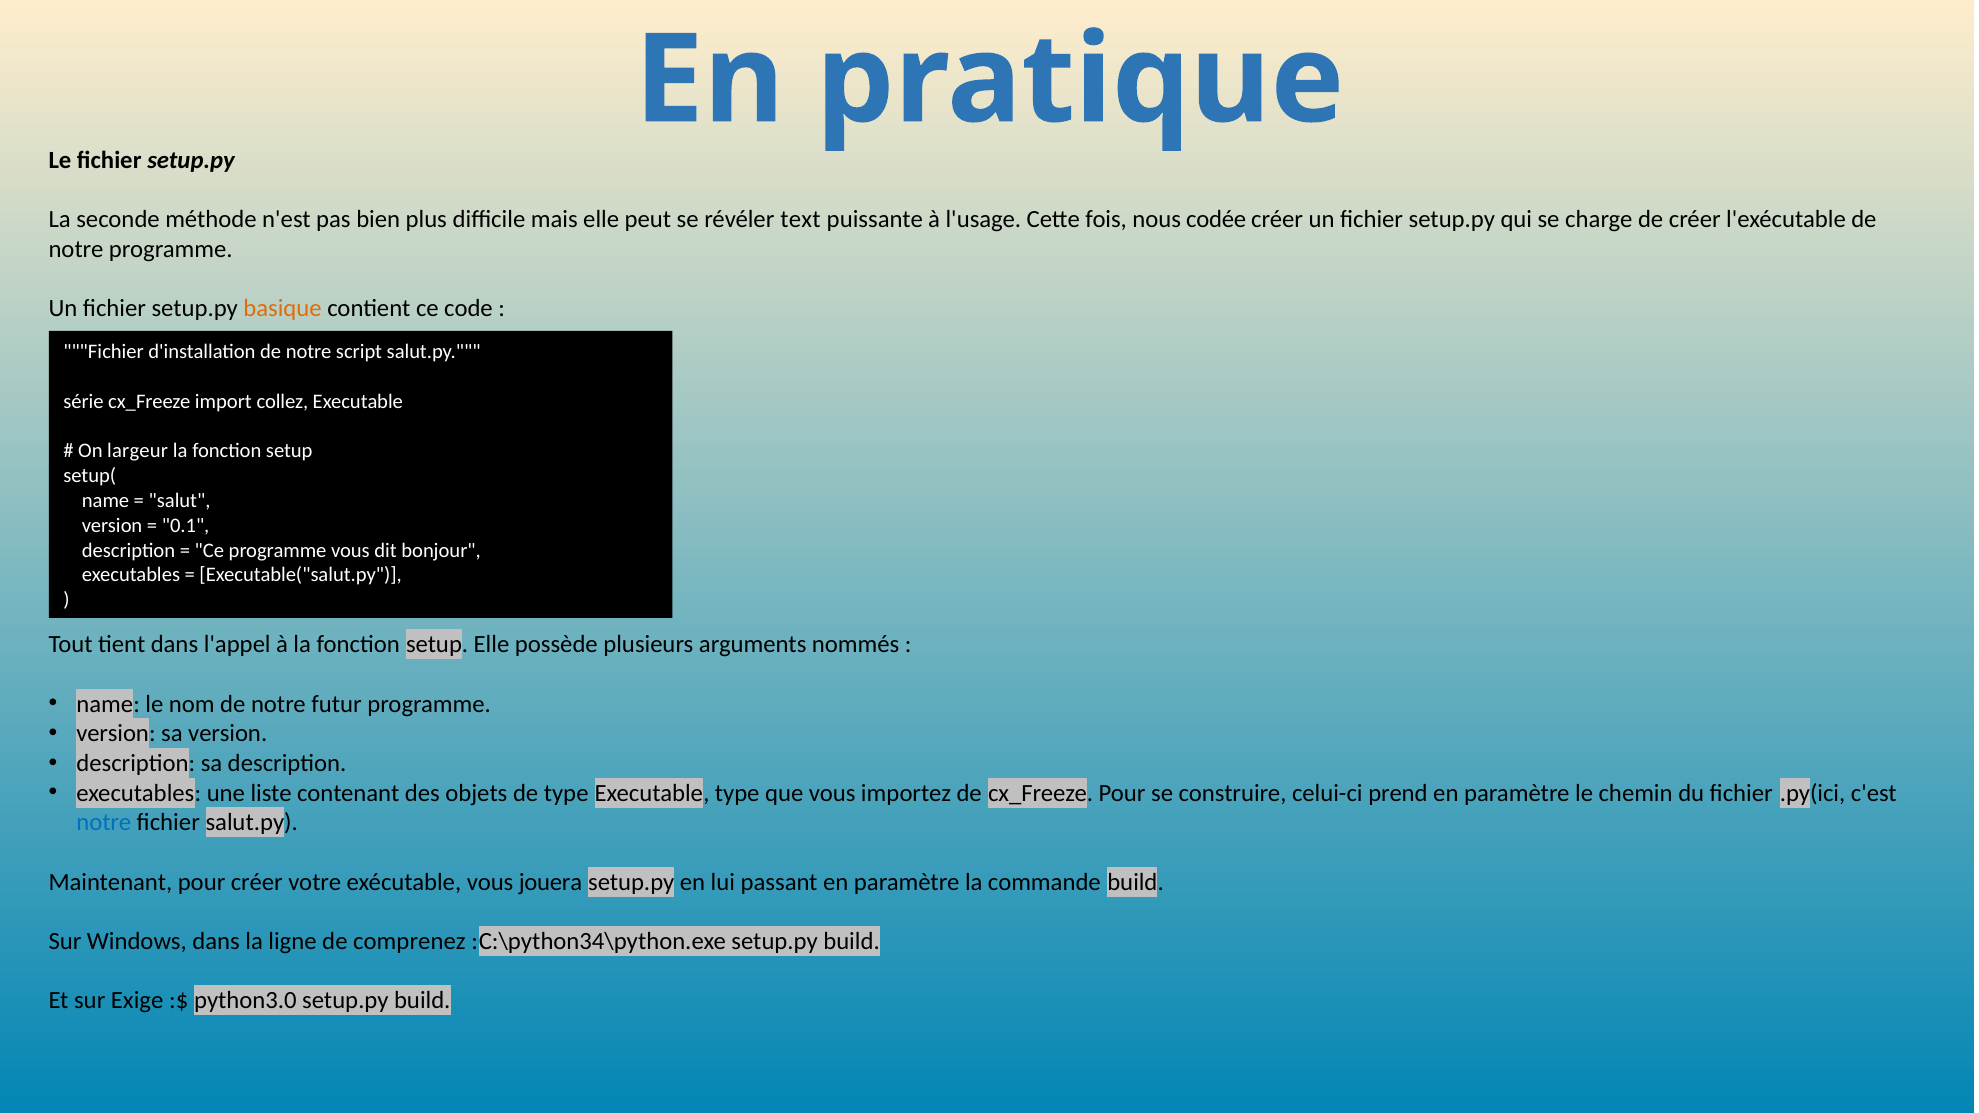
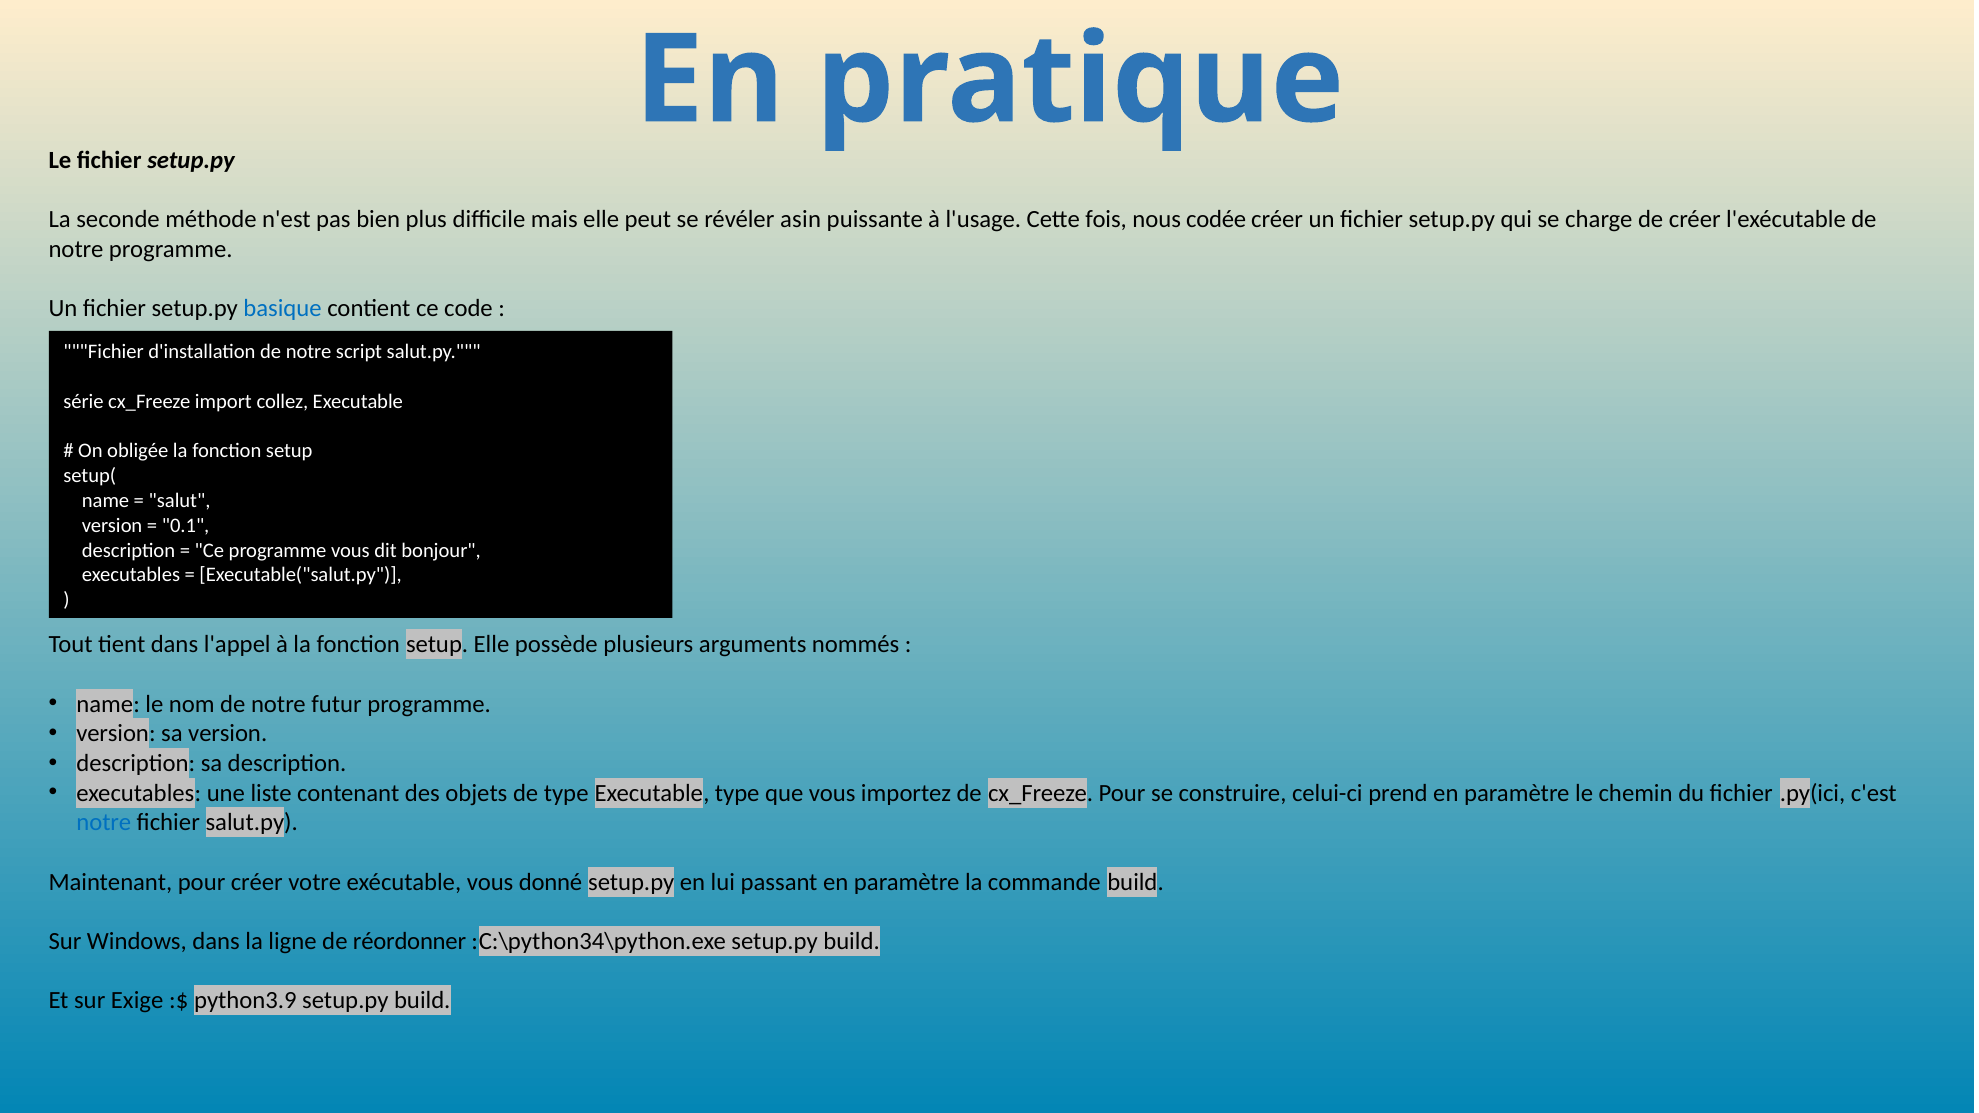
text: text -> asin (801, 219)
basique colour: orange -> blue (283, 308)
largeur: largeur -> obligée (138, 451)
jouera: jouera -> donné (550, 882)
comprenez: comprenez -> réordonner (410, 941)
python3.0: python3.0 -> python3.9 (245, 1001)
